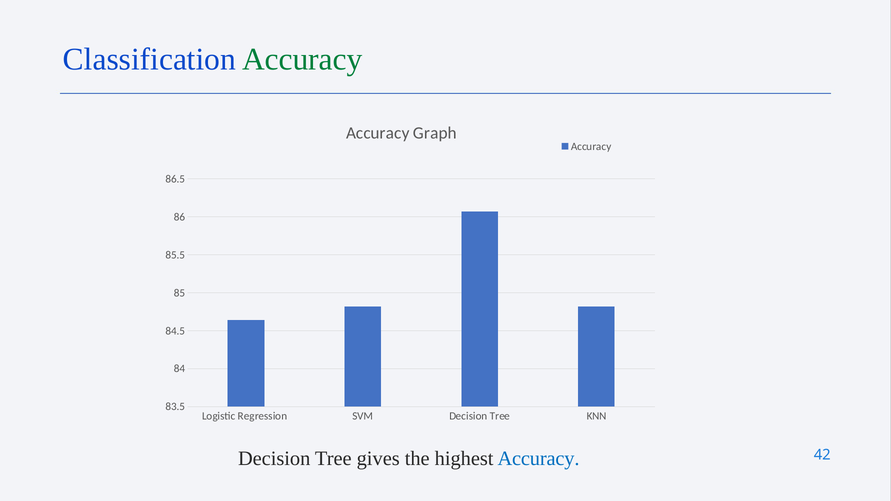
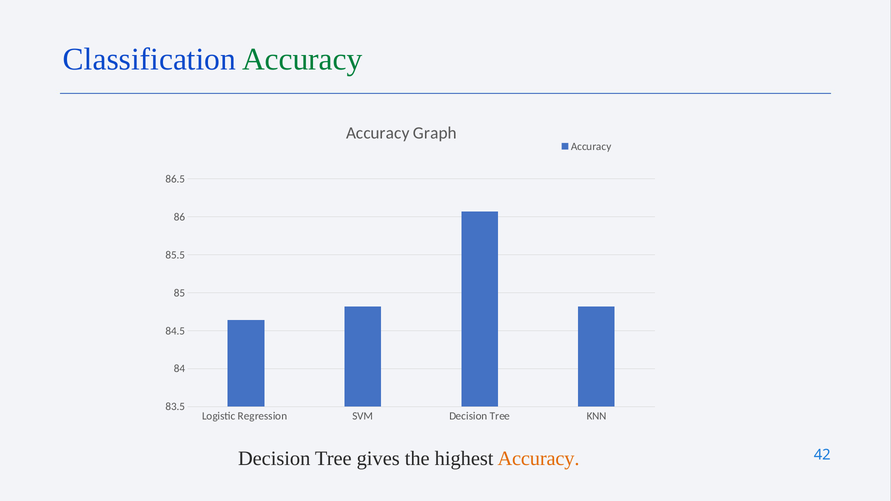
Accuracy colour: blue -> orange (539, 459)
